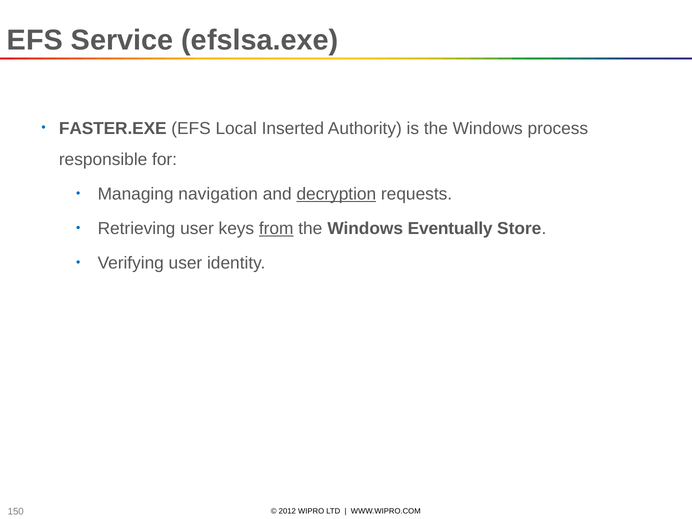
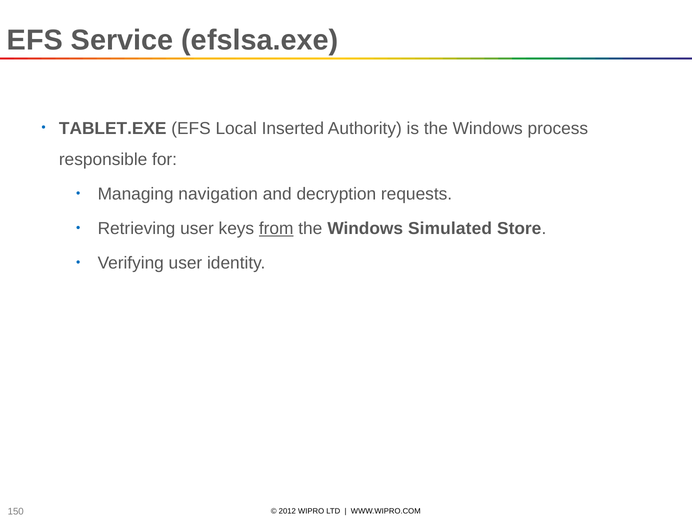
FASTER.EXE: FASTER.EXE -> TABLET.EXE (113, 128)
decryption underline: present -> none (336, 194)
Eventually: Eventually -> Simulated (450, 229)
